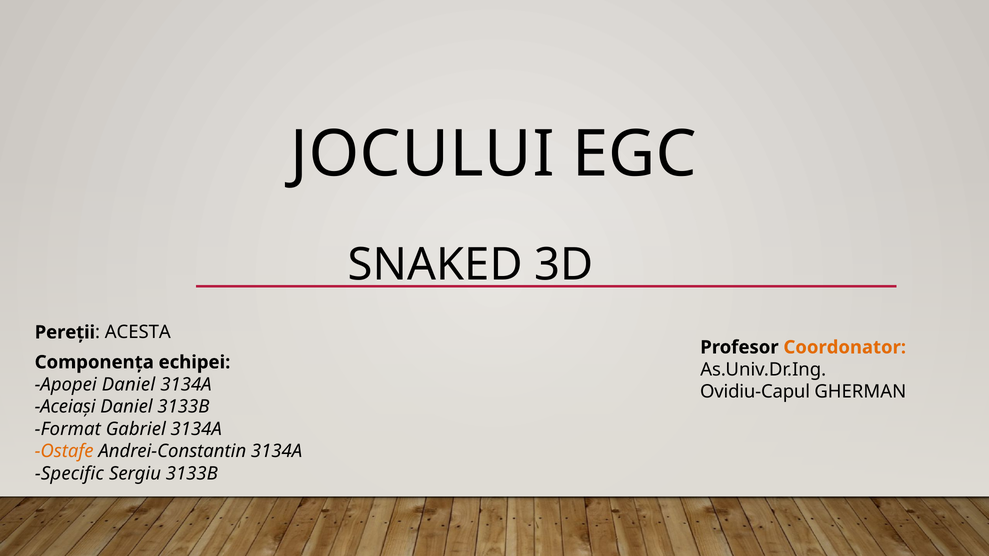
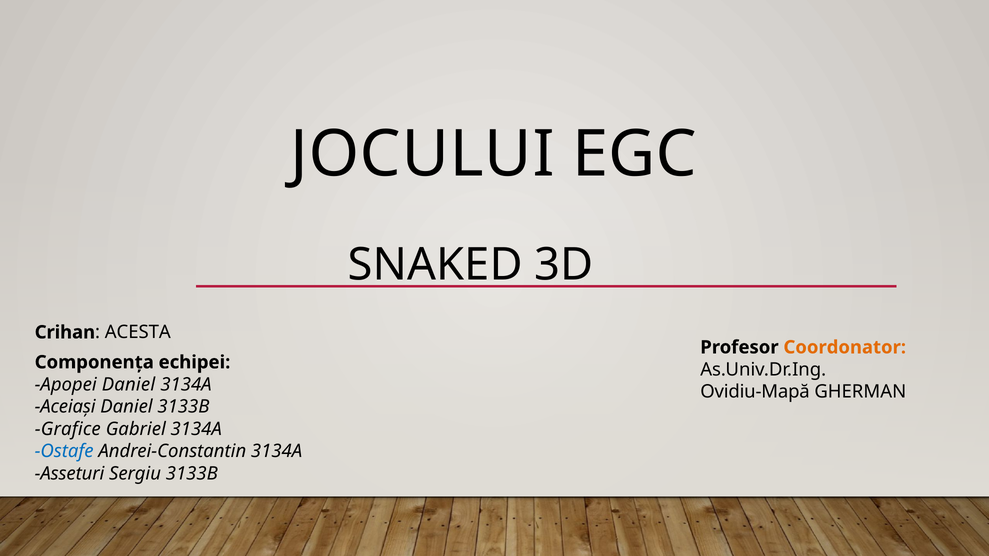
Pereții: Pereții -> Crihan (65, 332)
Ovidiu-Capul: Ovidiu-Capul -> Ovidiu-Mapă (755, 392)
Format: Format -> Grafice (68, 429)
Ostafe colour: orange -> blue (64, 451)
Specific: Specific -> Asseturi (70, 474)
